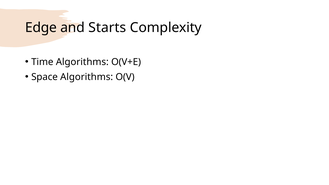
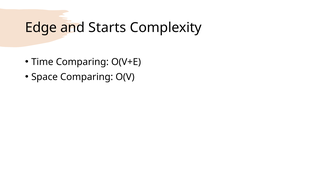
Time Algorithms: Algorithms -> Comparing (82, 62)
Space Algorithms: Algorithms -> Comparing (87, 77)
